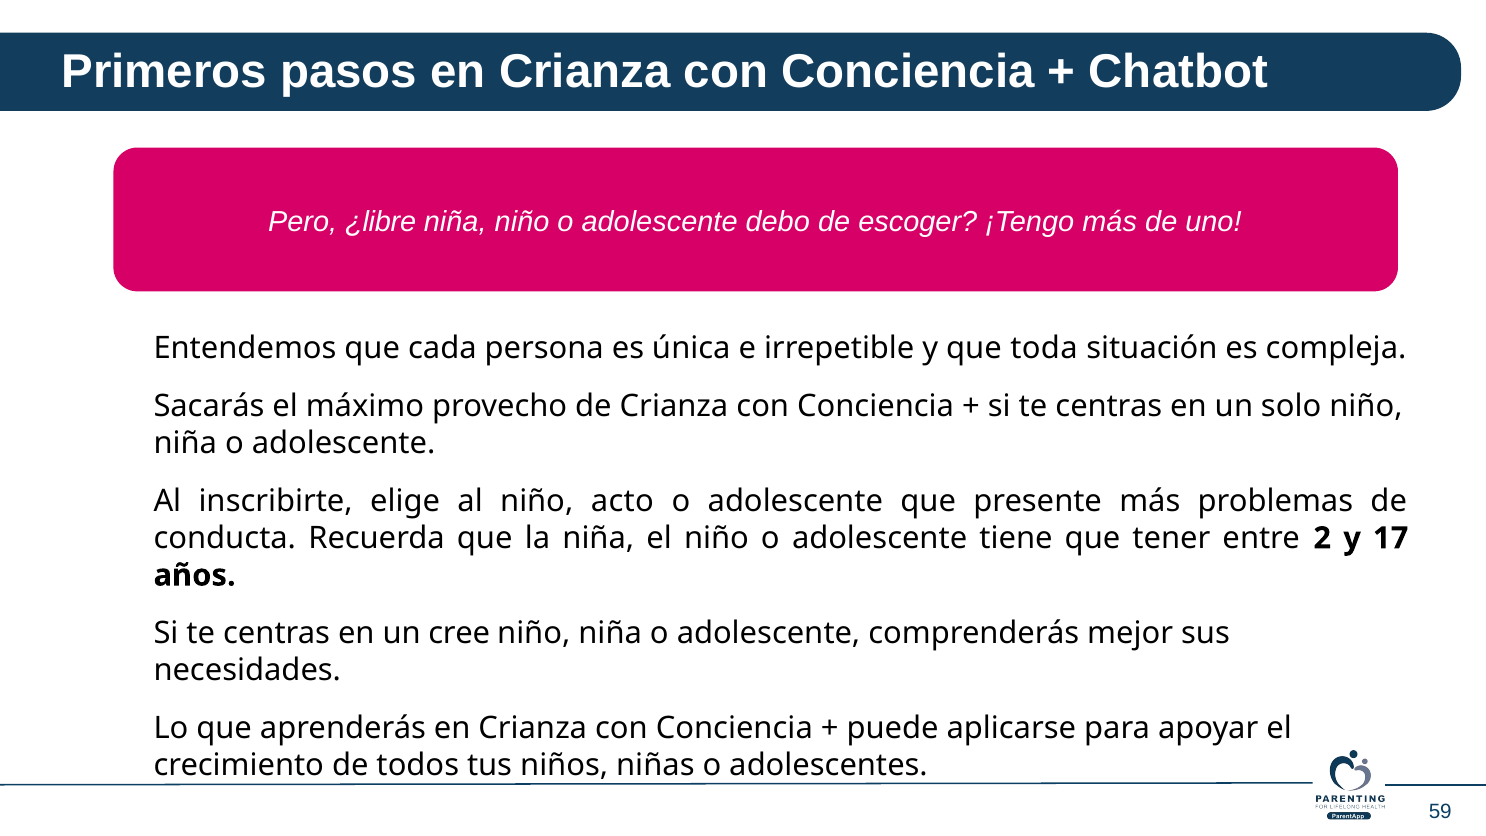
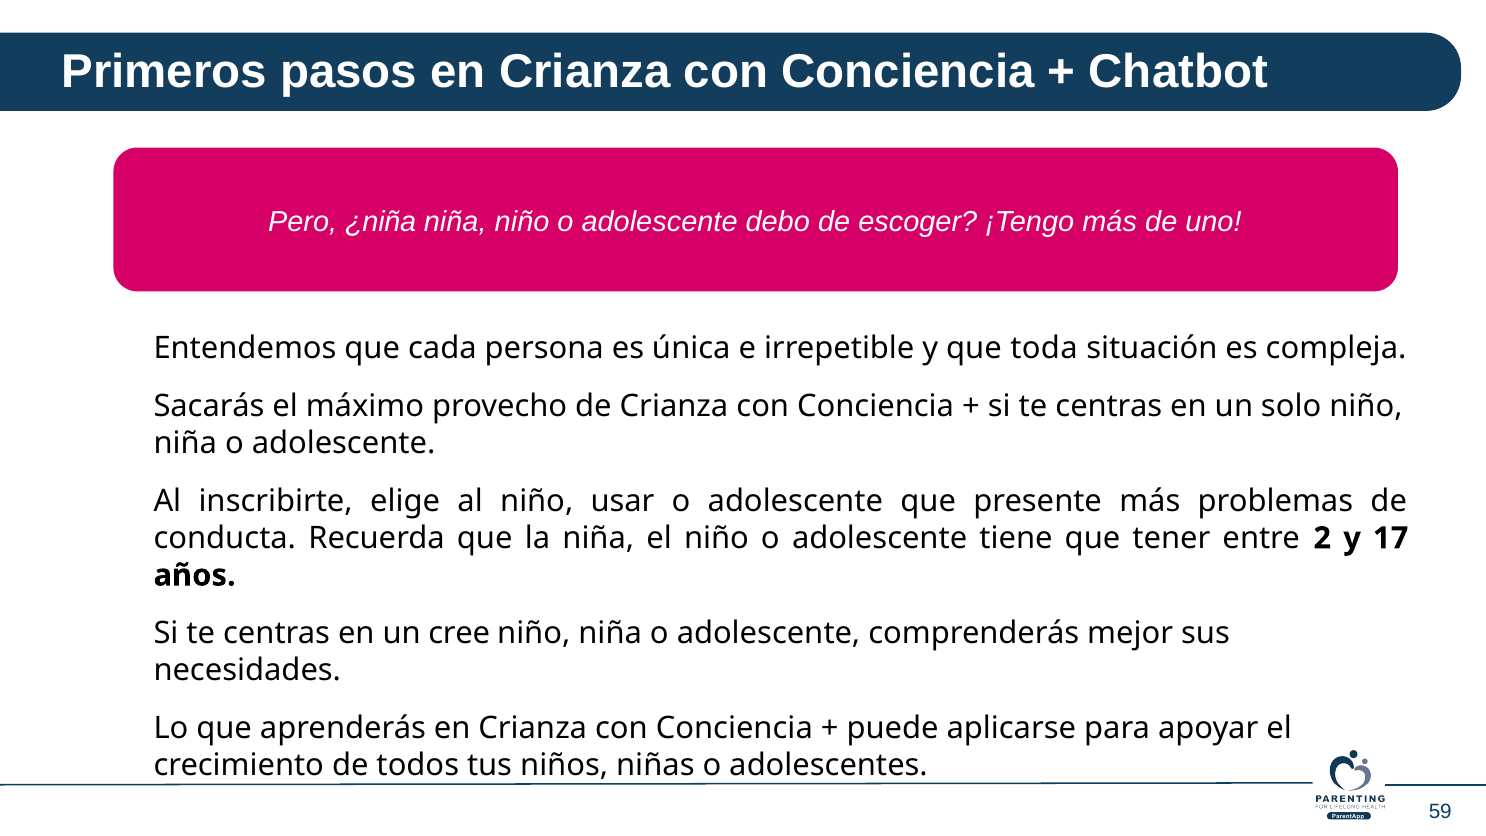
¿libre: ¿libre -> ¿niña (381, 221)
acto: acto -> usar (623, 501)
